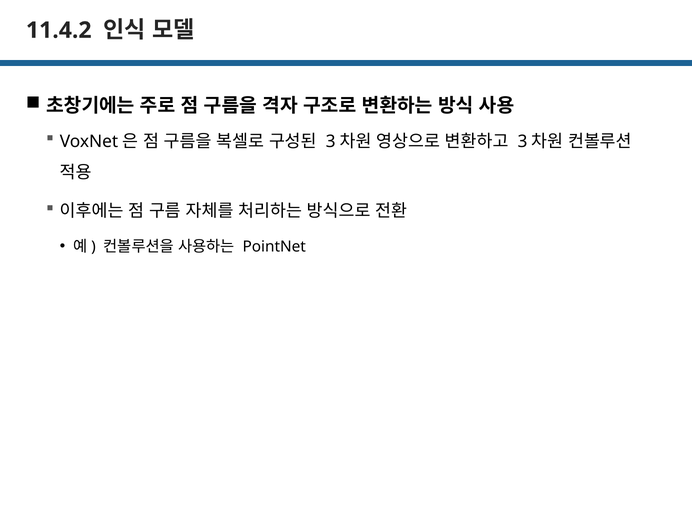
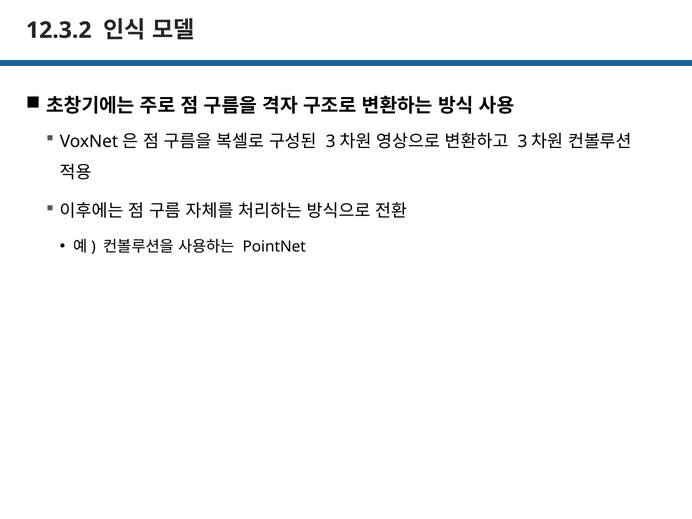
11.4.2: 11.4.2 -> 12.3.2 (59, 30)
